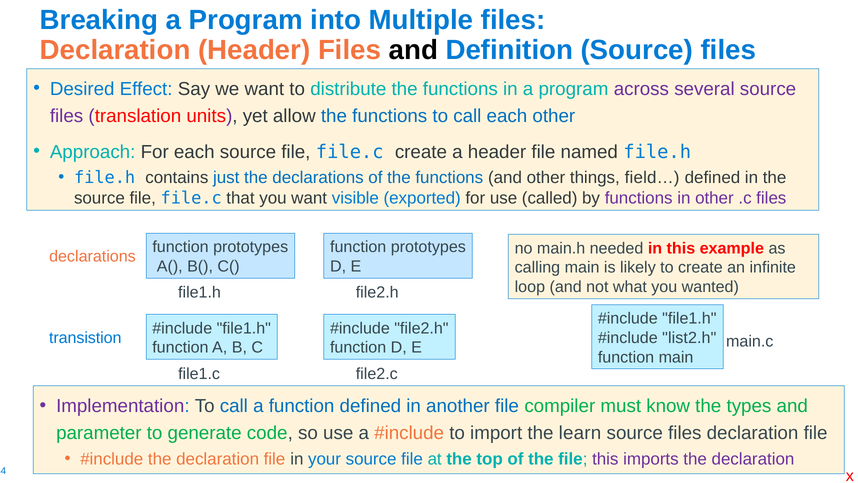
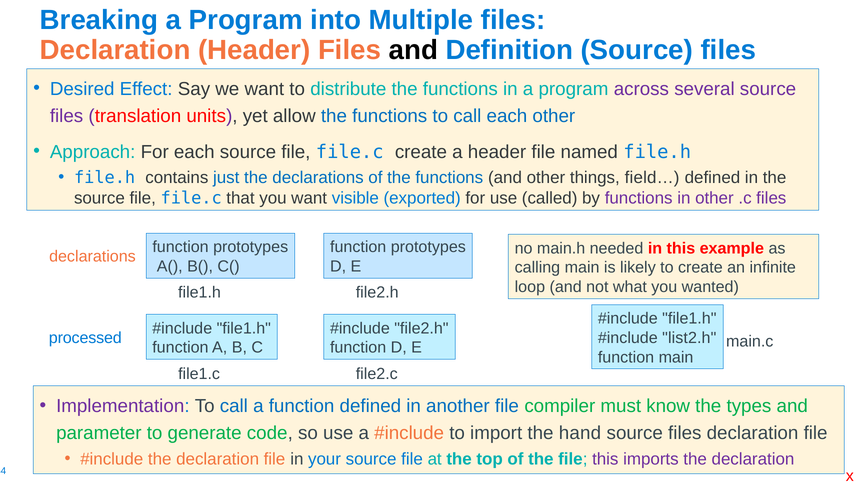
transistion: transistion -> processed (85, 338)
learn: learn -> hand (580, 433)
